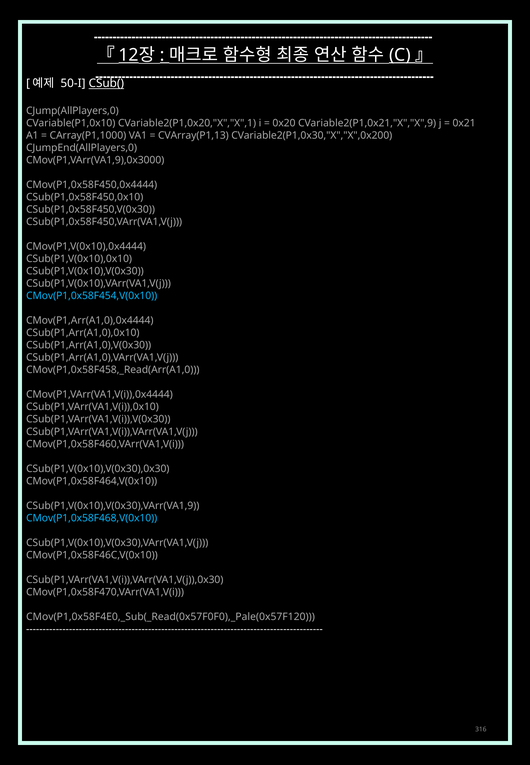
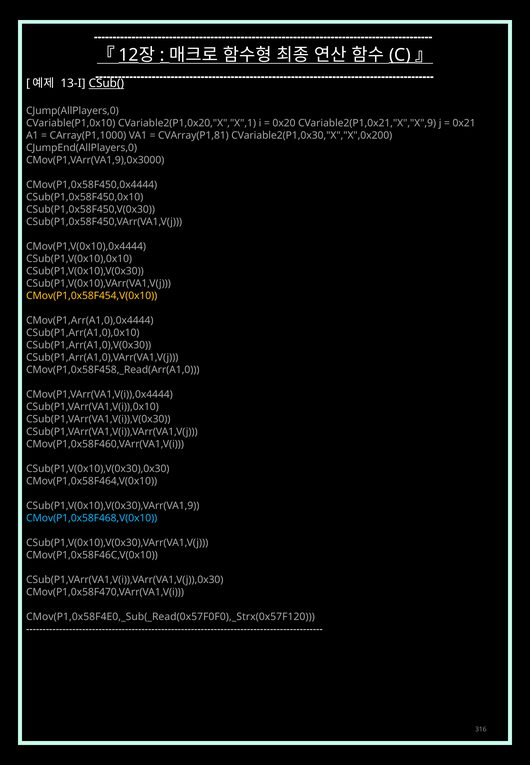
50-I: 50-I -> 13-I (73, 83)
CVArray(P1,13: CVArray(P1,13 -> CVArray(P1,81 (193, 135)
CMov(P1,0x58F454,V(0x10 colour: light blue -> yellow (92, 296)
CMov(P1,0x58F4E0,_Sub(_Read(0x57F0F0),_Pale(0x57F120: CMov(P1,0x58F4E0,_Sub(_Read(0x57F0F0),_Pale(0x57F120 -> CMov(P1,0x58F4E0,_Sub(_Read(0x57F0F0),_Strx(0x57F120 (170, 617)
